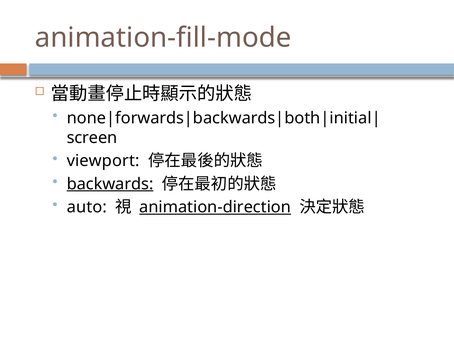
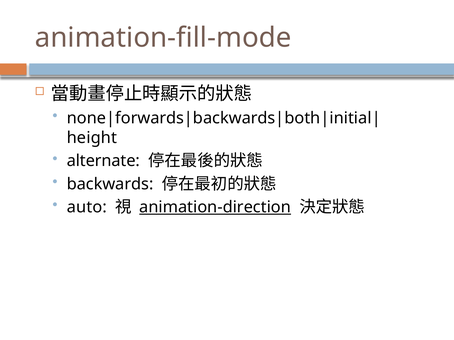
screen: screen -> height (92, 138)
viewport: viewport -> alternate (103, 161)
backwards underline: present -> none (110, 184)
